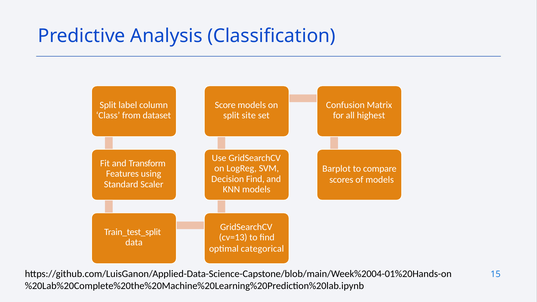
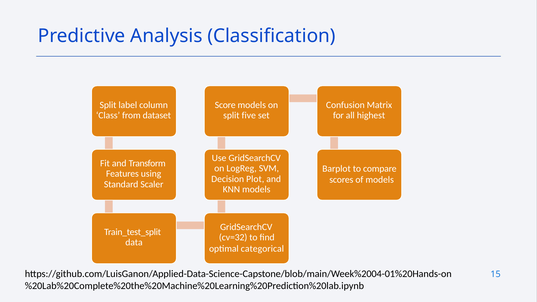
site: site -> five (249, 115)
Decision Find: Find -> Plot (255, 179)
cv=13: cv=13 -> cv=32 (233, 237)
